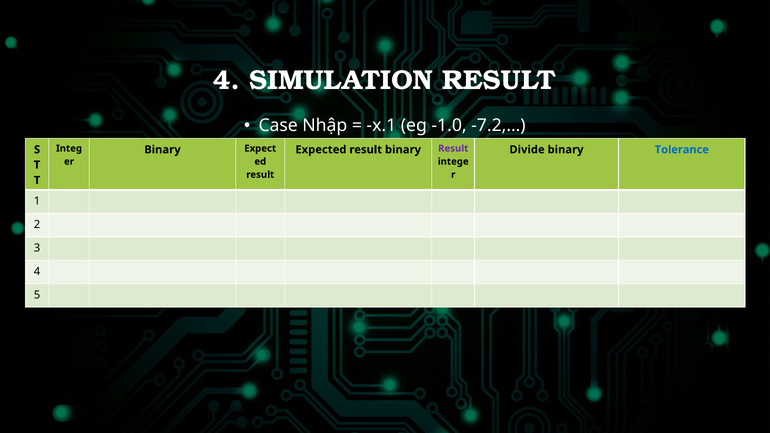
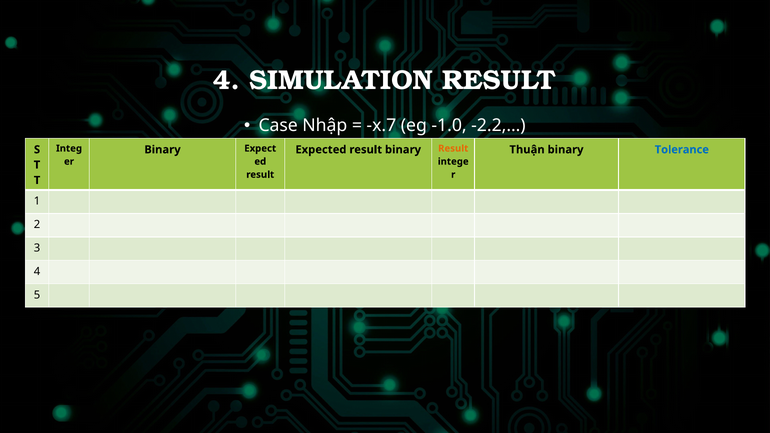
x.1: x.1 -> x.7 (381, 126)
-7.2,…: -7.2,… -> -2.2,… (498, 126)
Result colour: purple -> orange (453, 148)
Divide: Divide -> Thuận (527, 150)
